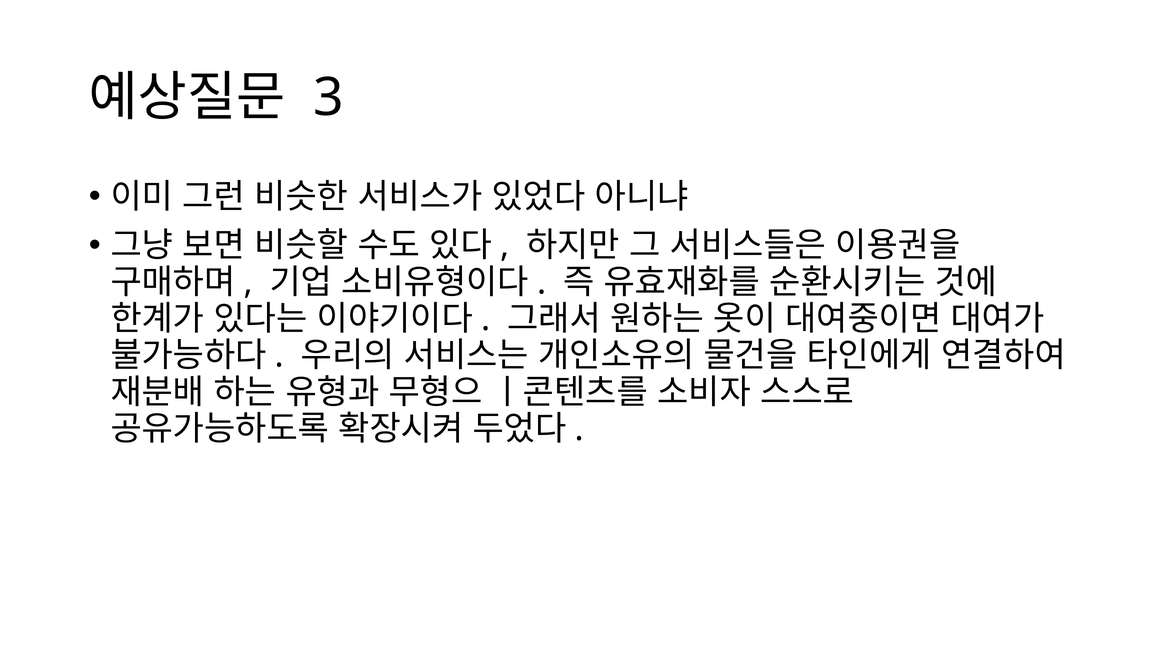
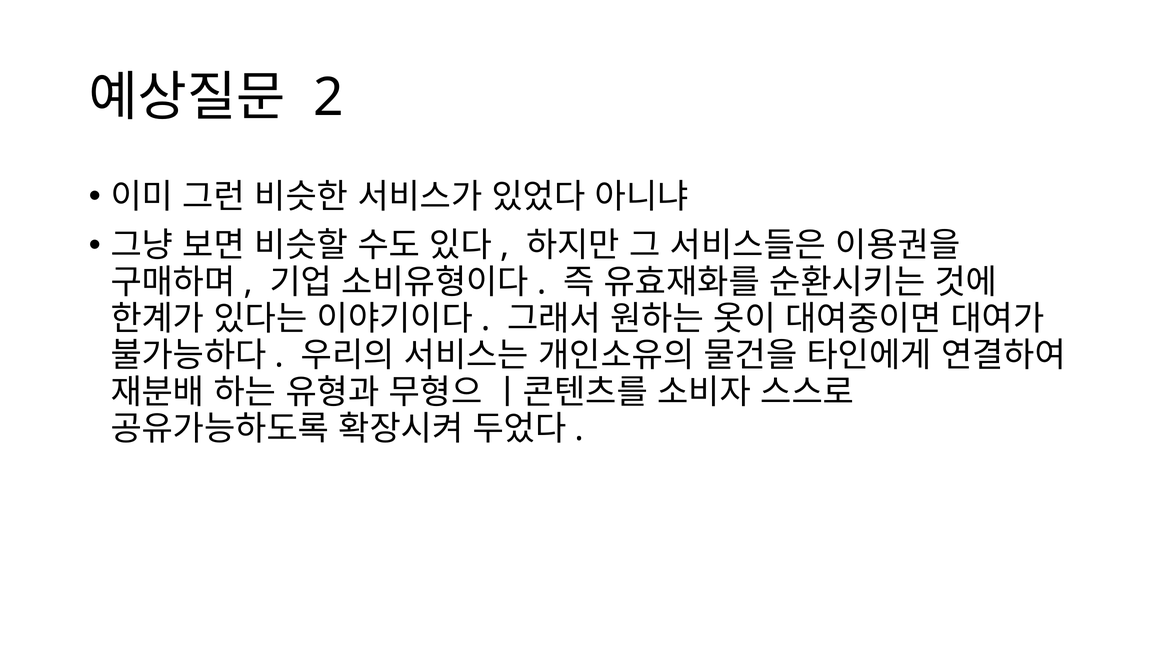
3: 3 -> 2 (328, 98)
